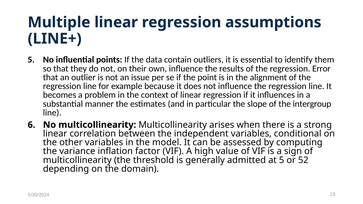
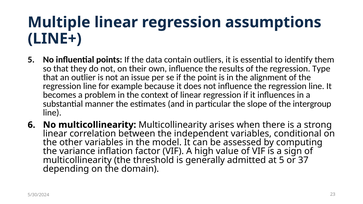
Error: Error -> Type (321, 69)
52: 52 -> 37 (303, 160)
